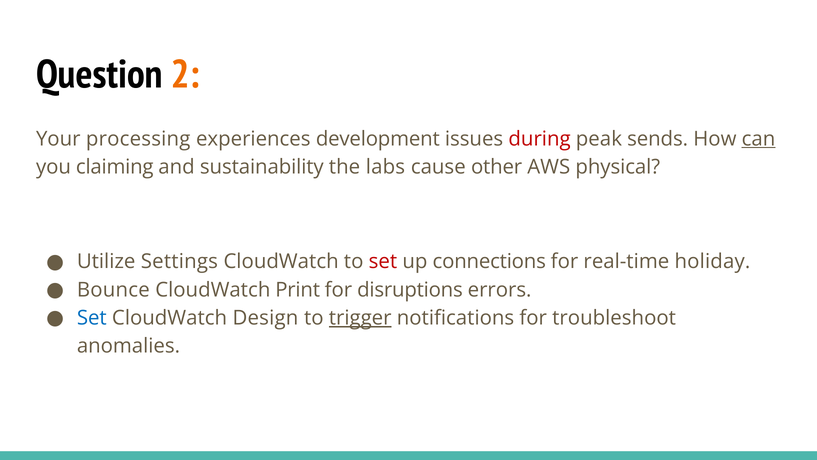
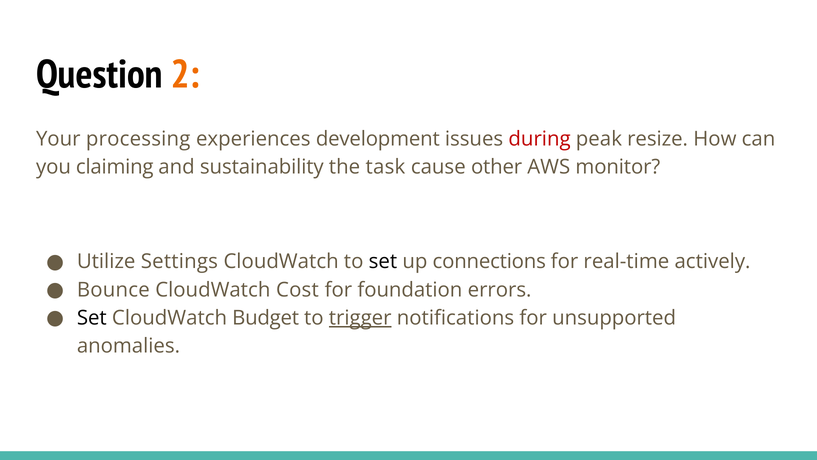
sends: sends -> resize (658, 139)
can underline: present -> none (759, 139)
labs: labs -> task (385, 167)
physical: physical -> monitor (618, 167)
set colour: red -> black (383, 261)
holiday: holiday -> actively (712, 261)
Print: Print -> Cost (297, 290)
disruptions: disruptions -> foundation (410, 290)
Set colour: blue -> black (92, 318)
Design: Design -> Budget (266, 318)
troubleshoot: troubleshoot -> unsupported (614, 318)
